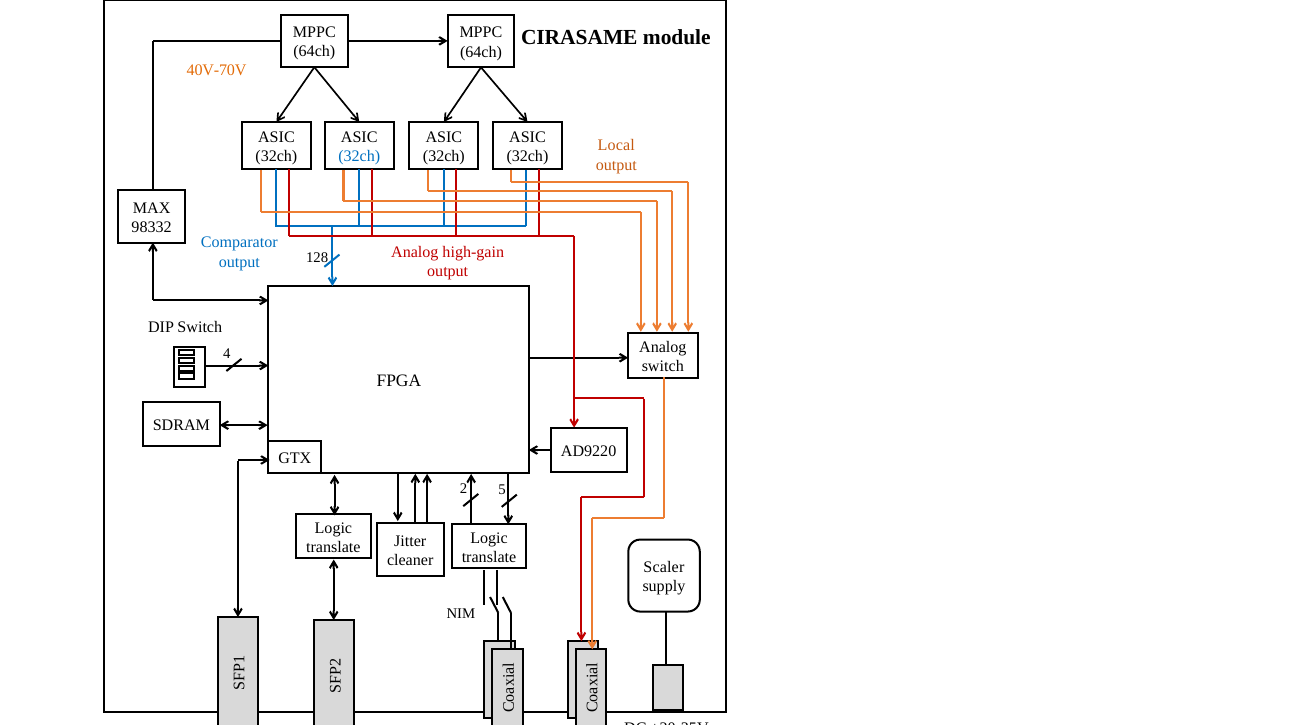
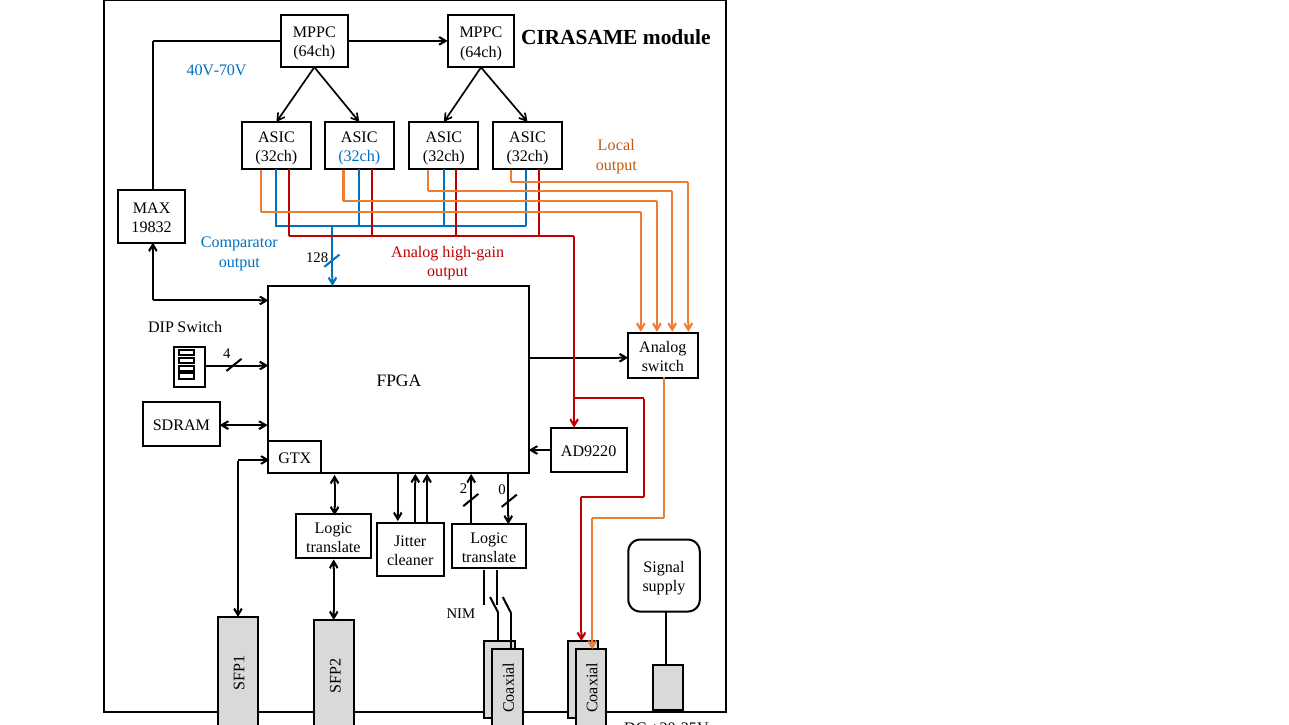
40V-70V colour: orange -> blue (217, 70)
98332: 98332 -> 19832 (152, 227)
5: 5 -> 0 (502, 489)
Scaler: Scaler -> Signal (664, 567)
